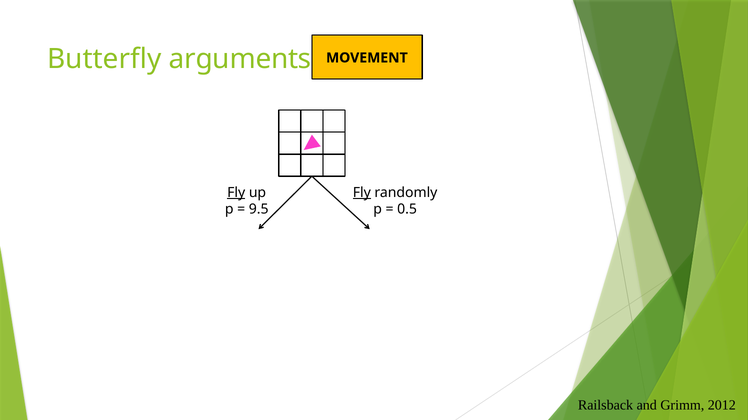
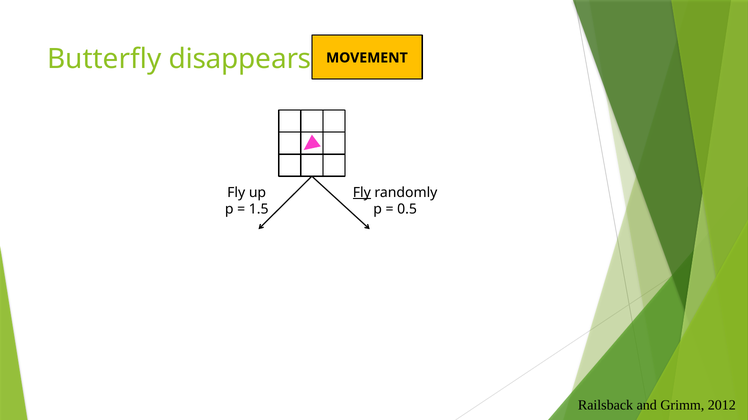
arguments: arguments -> disappears (240, 59)
Fly underline: present -> none (236, 193)
9.5: 9.5 -> 1.5 (259, 210)
